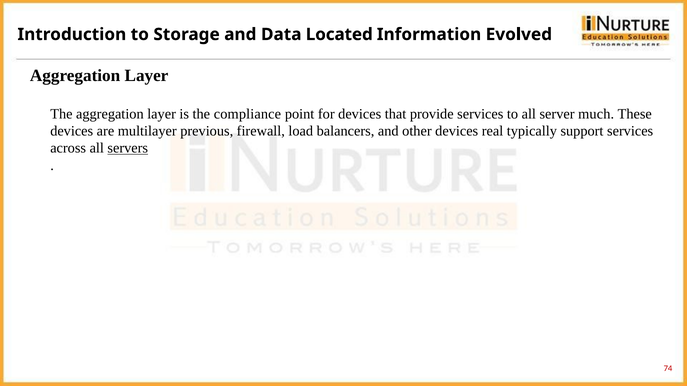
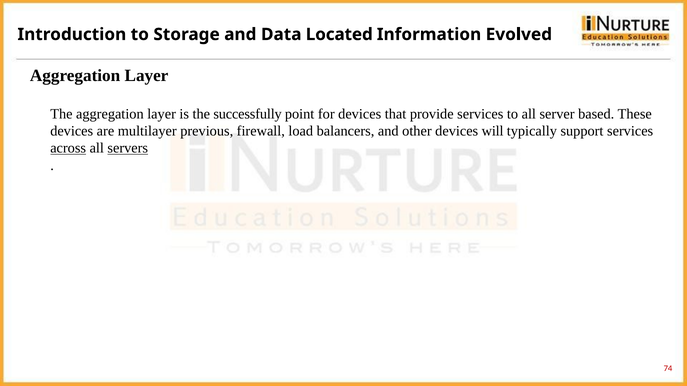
compliance: compliance -> successfully (248, 114)
much: much -> based (596, 114)
real: real -> will (493, 131)
across underline: none -> present (68, 148)
